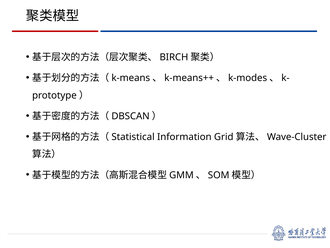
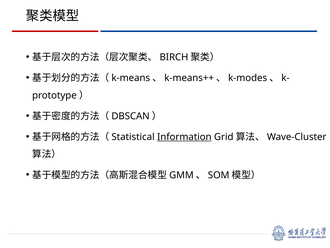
Information underline: none -> present (184, 137)
